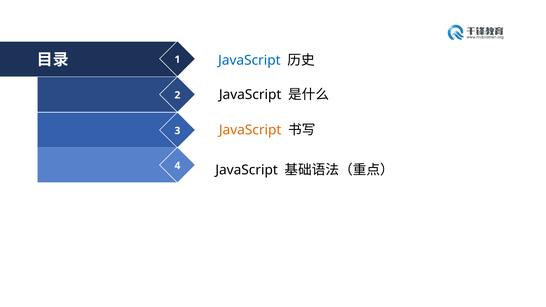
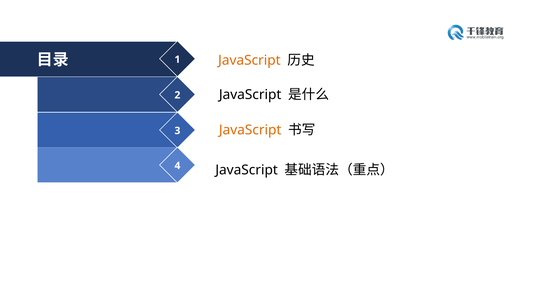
JavaScript colour: blue -> orange (249, 60)
